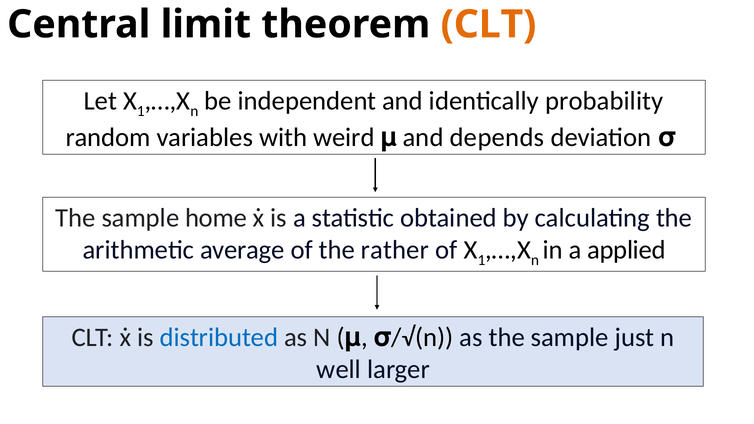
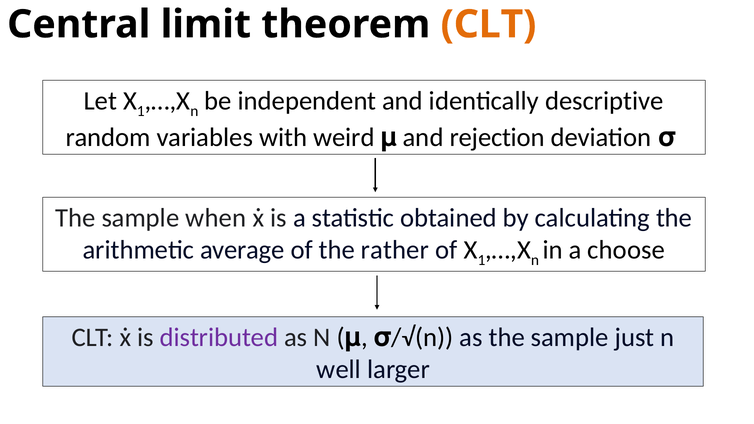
probability: probability -> descriptive (604, 101)
depends: depends -> rejection (497, 137)
home: home -> when (216, 218)
applied: applied -> choose (626, 250)
distributed colour: blue -> purple (219, 337)
